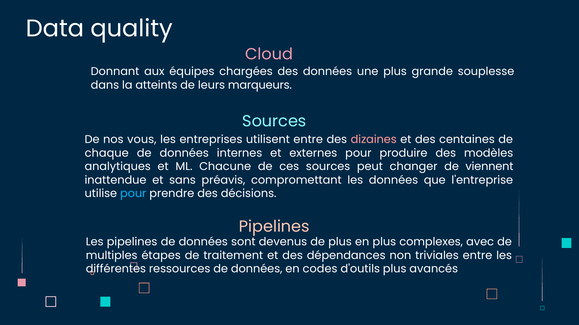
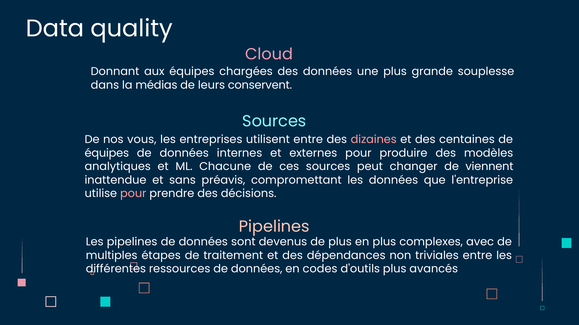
atteints: atteints -> médias (156, 85)
marqueurs: marqueurs -> conservent (260, 85)
chaque: chaque -> équipes (107, 153)
pour colour: light blue -> pink (133, 194)
